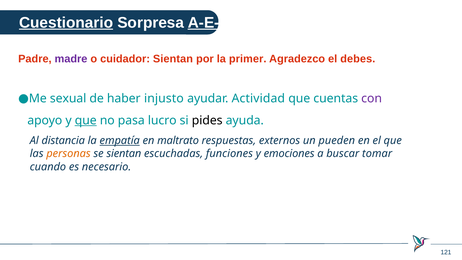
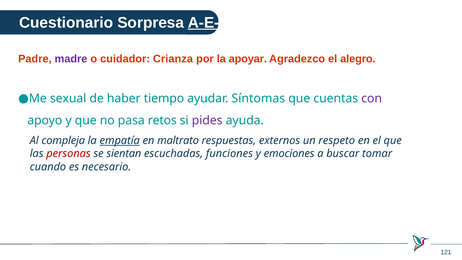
Cuestionario underline: present -> none (66, 23)
cuidador Sientan: Sientan -> Crianza (173, 59)
primer: primer -> apoyar (248, 59)
debes: debes -> alegro (358, 59)
injusto: injusto -> tiempo (164, 98)
Actividad: Actividad -> Síntomas (258, 98)
que underline: present -> none (86, 120)
lucro: lucro -> retos (162, 120)
pides colour: black -> purple (207, 120)
distancia: distancia -> compleja (63, 141)
pueden: pueden -> respeto (337, 141)
personas colour: orange -> red (68, 154)
